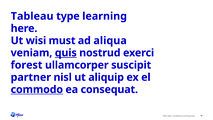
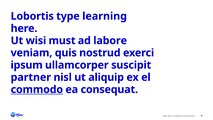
Tableau: Tableau -> Lobortis (32, 16)
aliqua: aliqua -> labore (110, 41)
quis underline: present -> none (66, 53)
forest: forest -> ipsum (27, 65)
